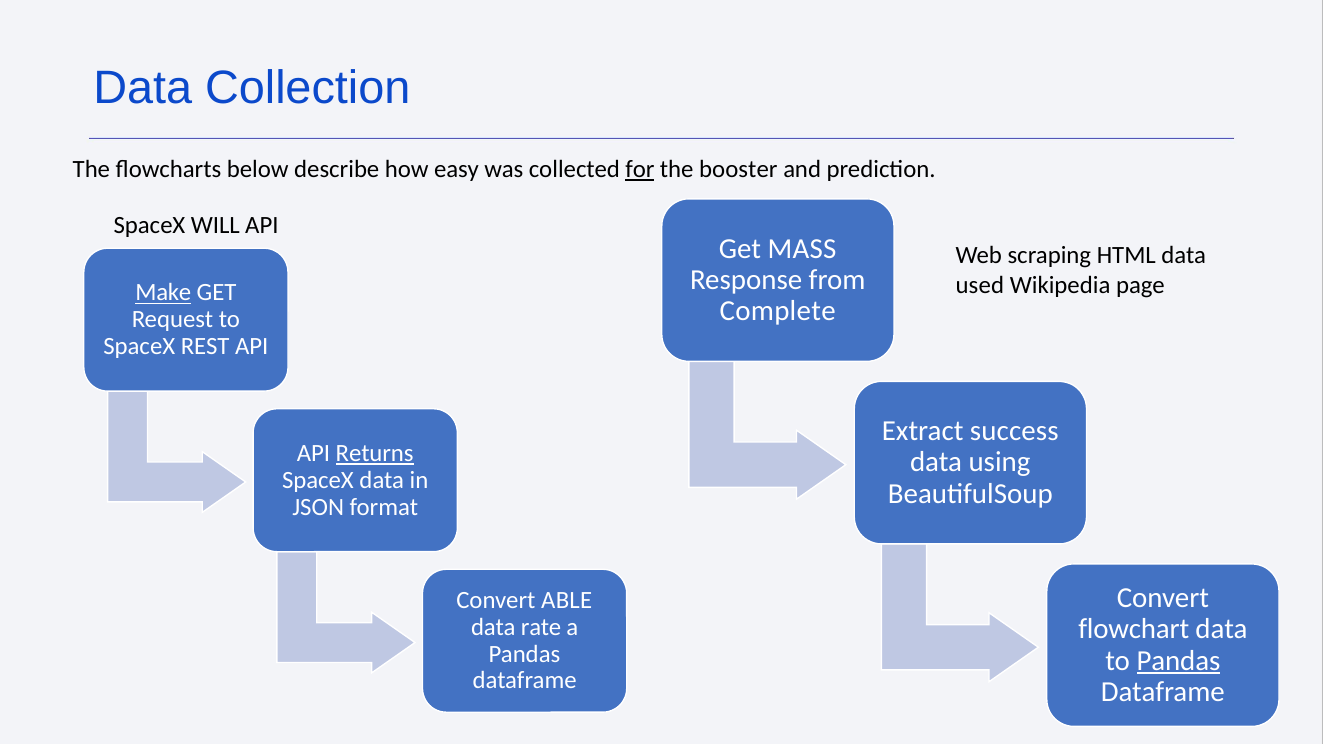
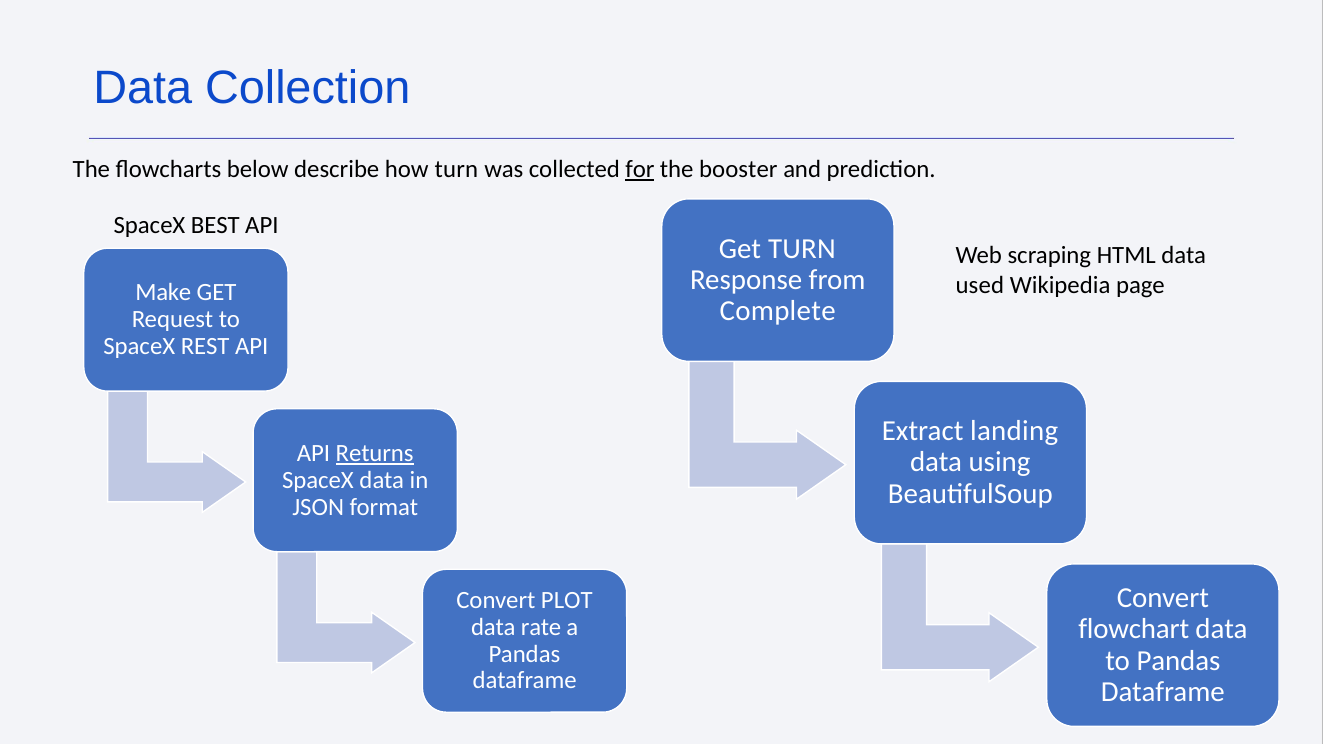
how easy: easy -> turn (456, 170)
WILL: WILL -> BEST (215, 225)
Get MASS: MASS -> TURN (802, 249)
Make underline: present -> none (163, 293)
success: success -> landing (1014, 431)
ABLE: ABLE -> PLOT (567, 601)
Pandas underline: present -> none (1178, 661)
